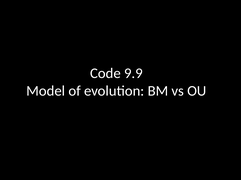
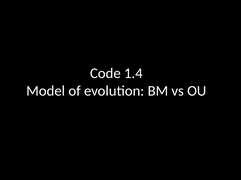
9.9: 9.9 -> 1.4 (133, 74)
